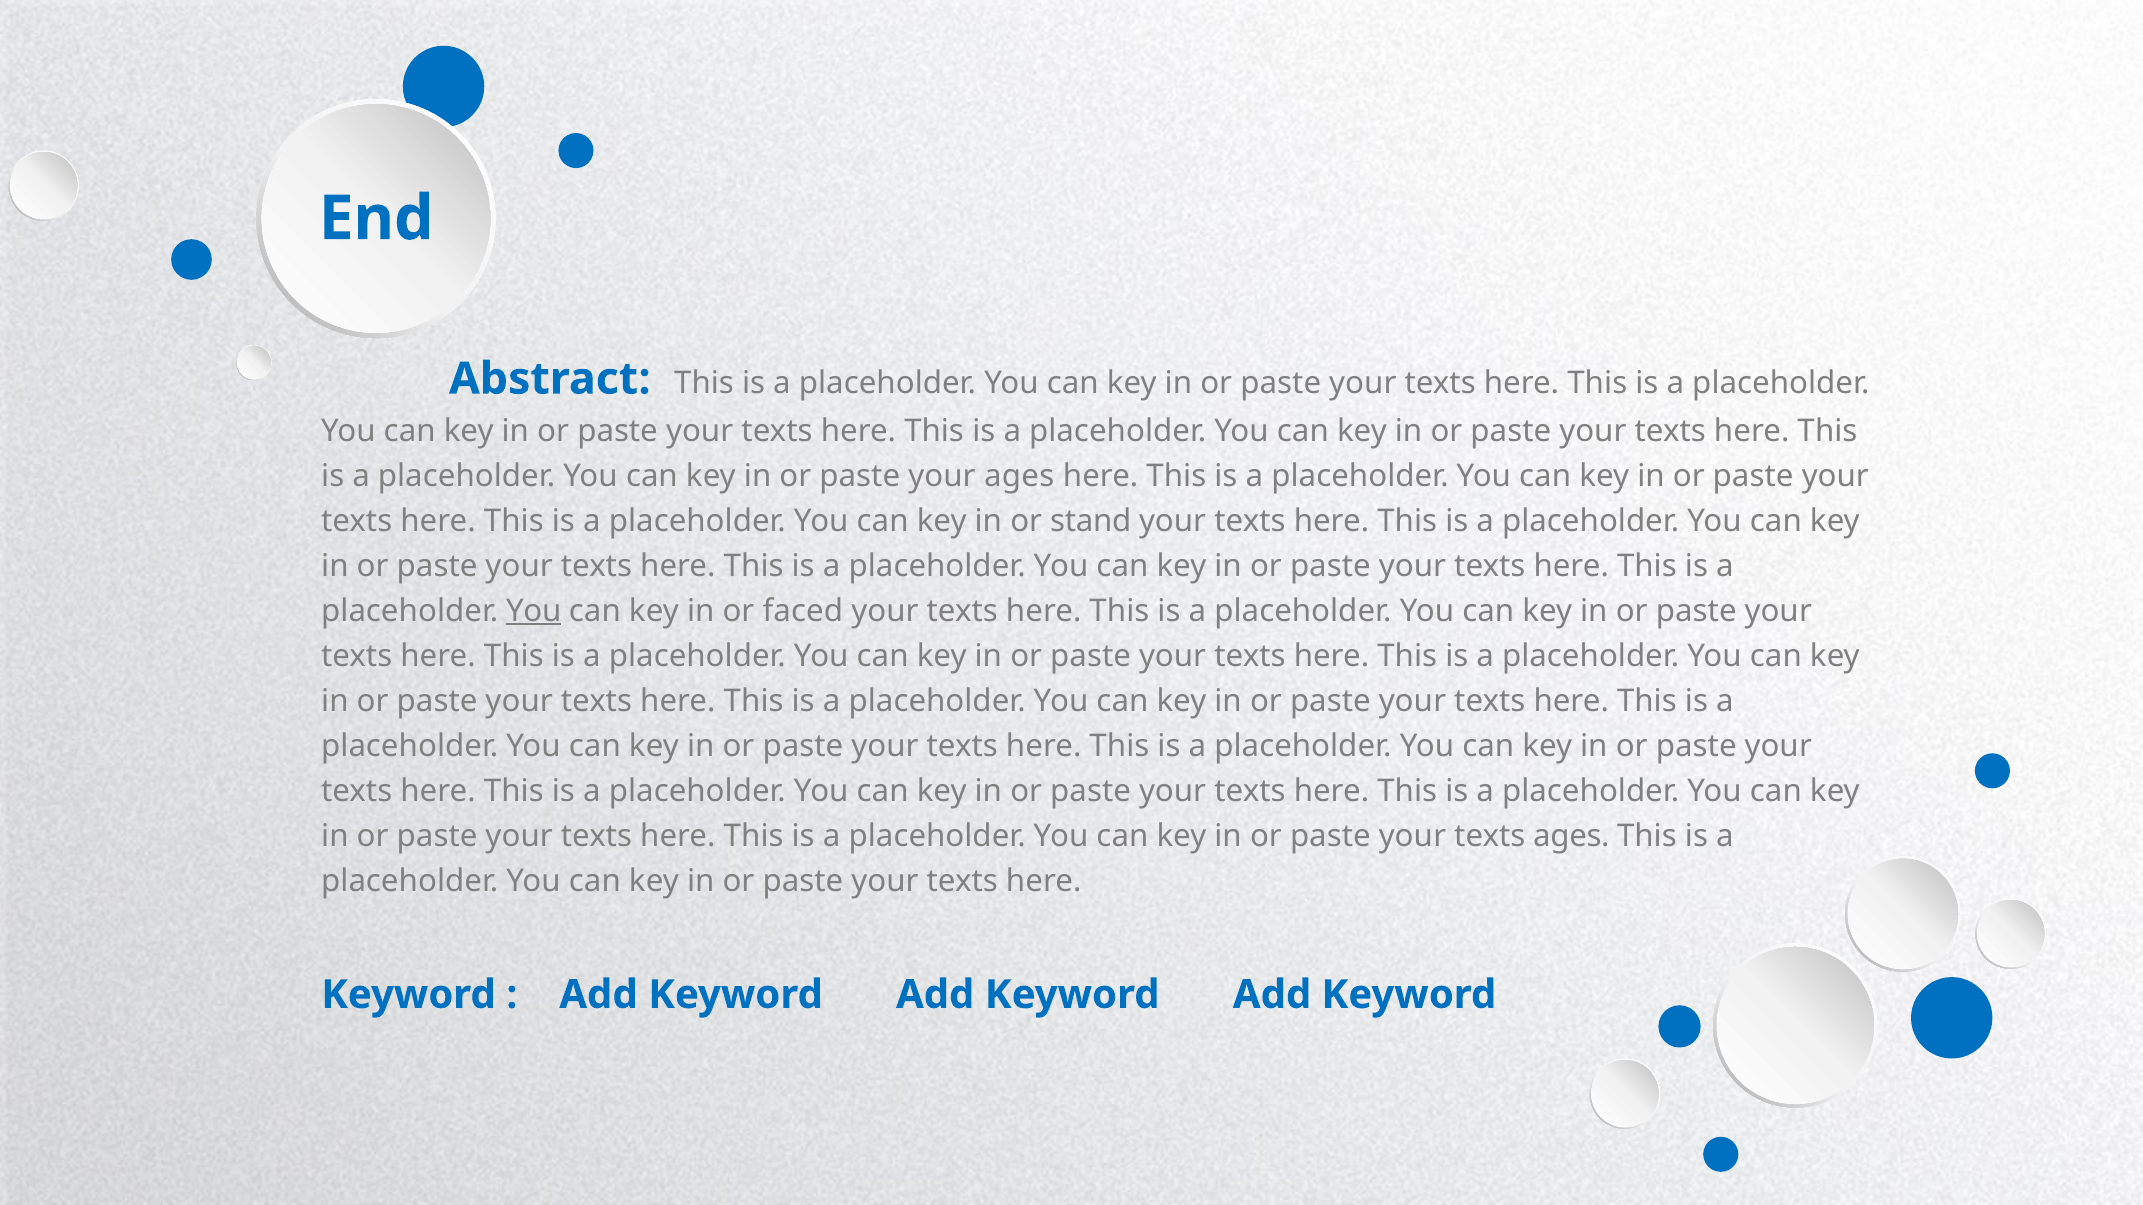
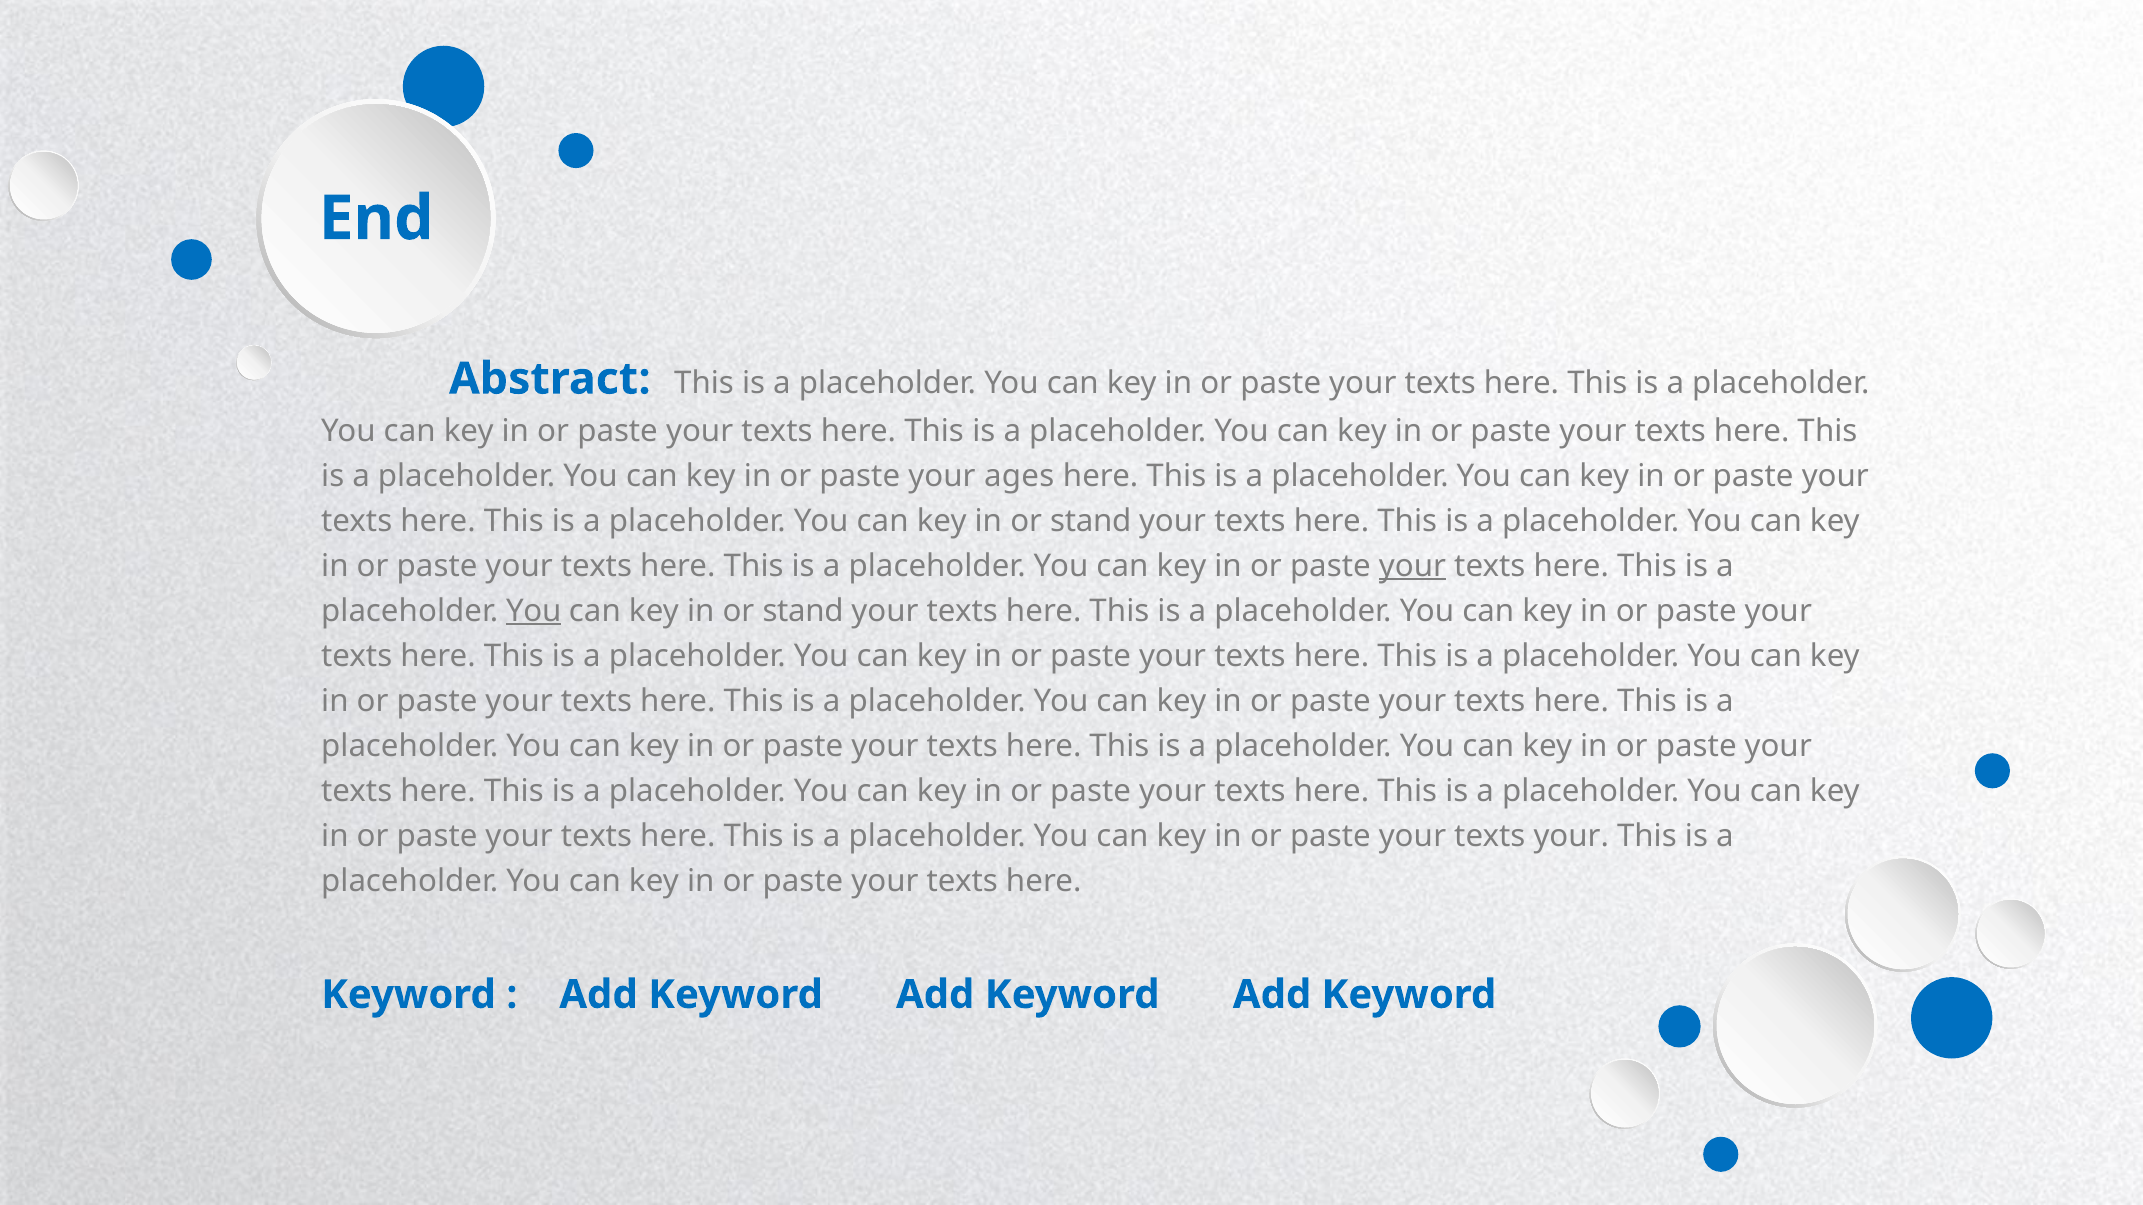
your underline: none -> present (1413, 566)
faced: faced -> stand (803, 611)
texts ages: ages -> your (1571, 836)
